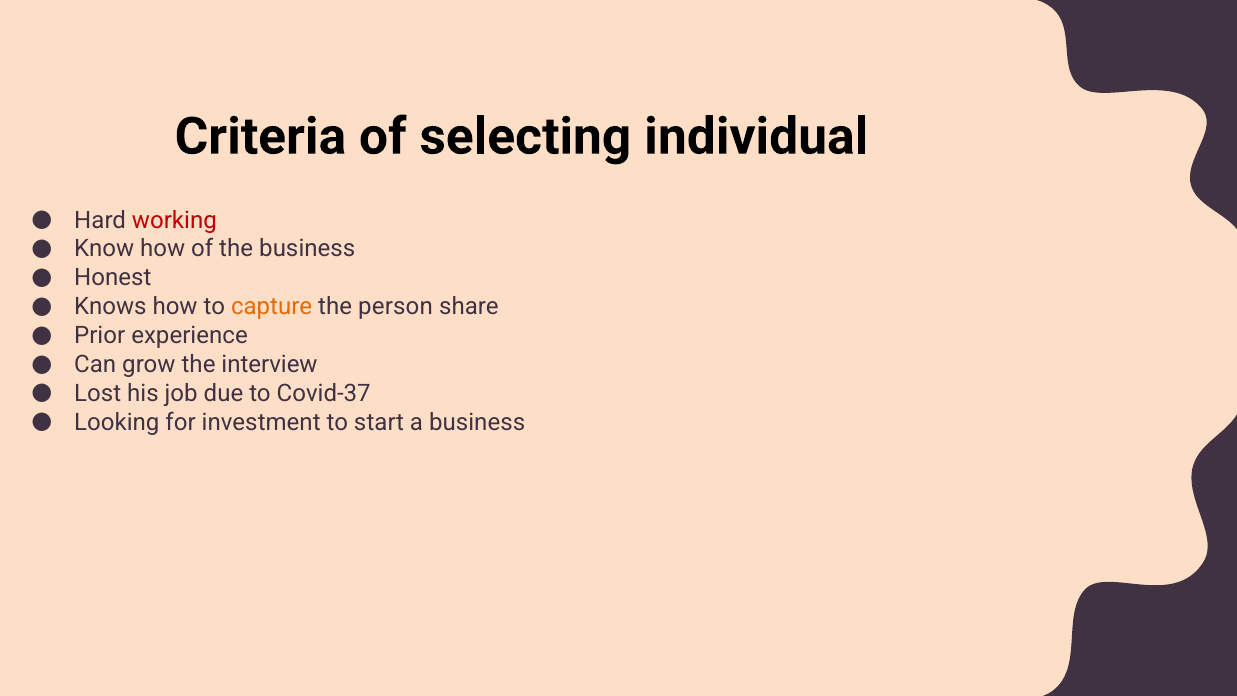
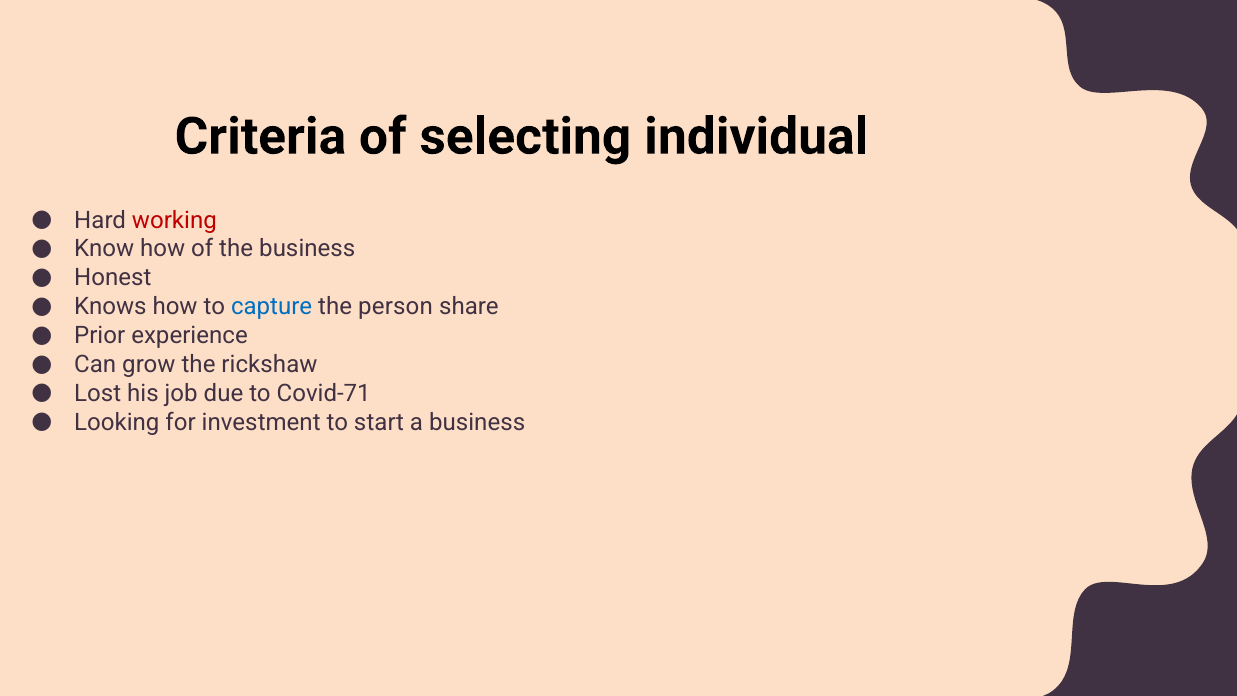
capture colour: orange -> blue (272, 307)
interview: interview -> rickshaw (269, 364)
Covid-37: Covid-37 -> Covid-71 (324, 393)
